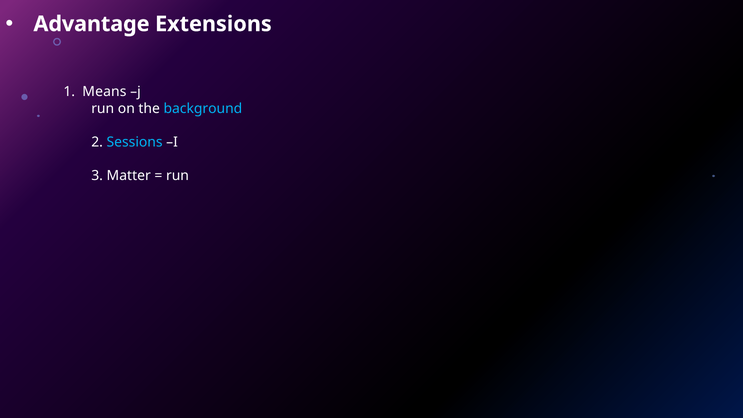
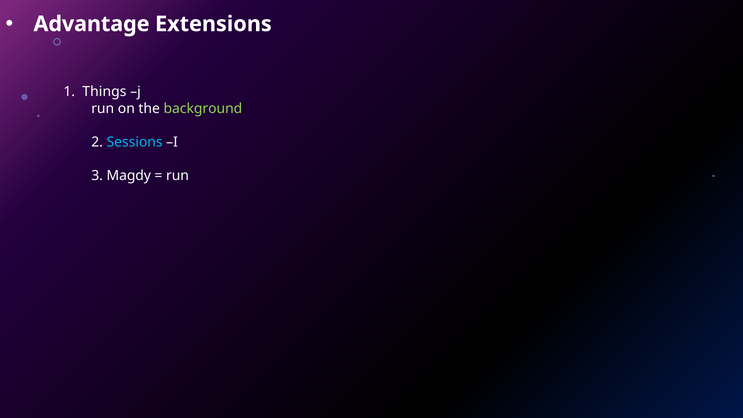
Means: Means -> Things (104, 92)
background colour: light blue -> light green (203, 109)
Matter: Matter -> Magdy (129, 175)
